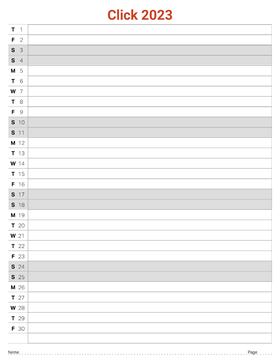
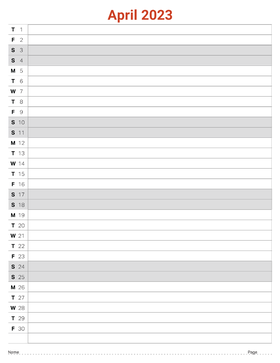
Click: Click -> April (123, 15)
